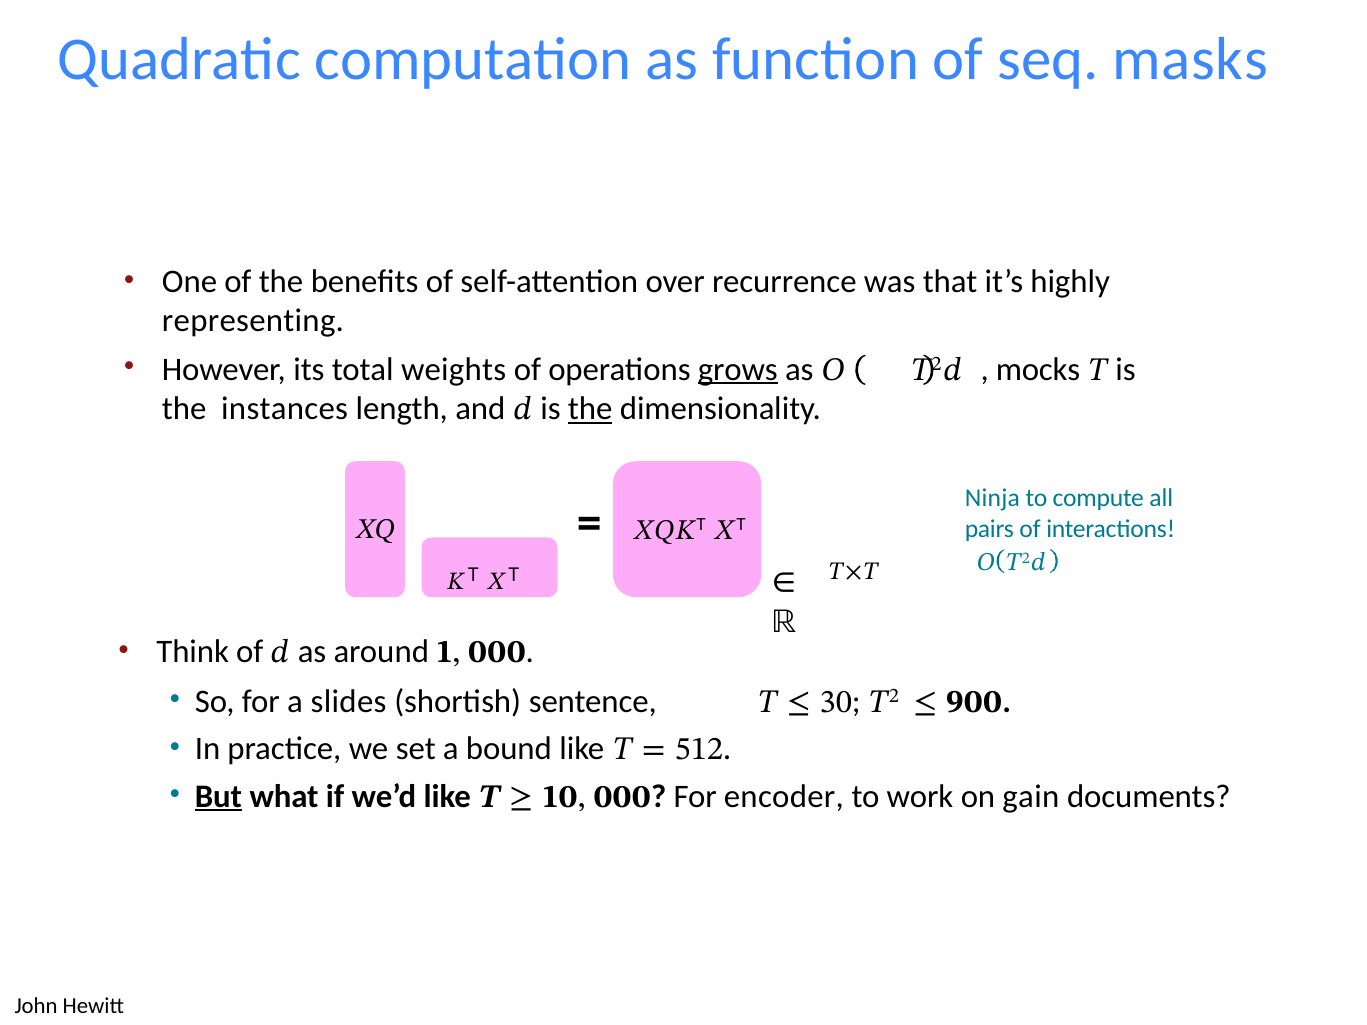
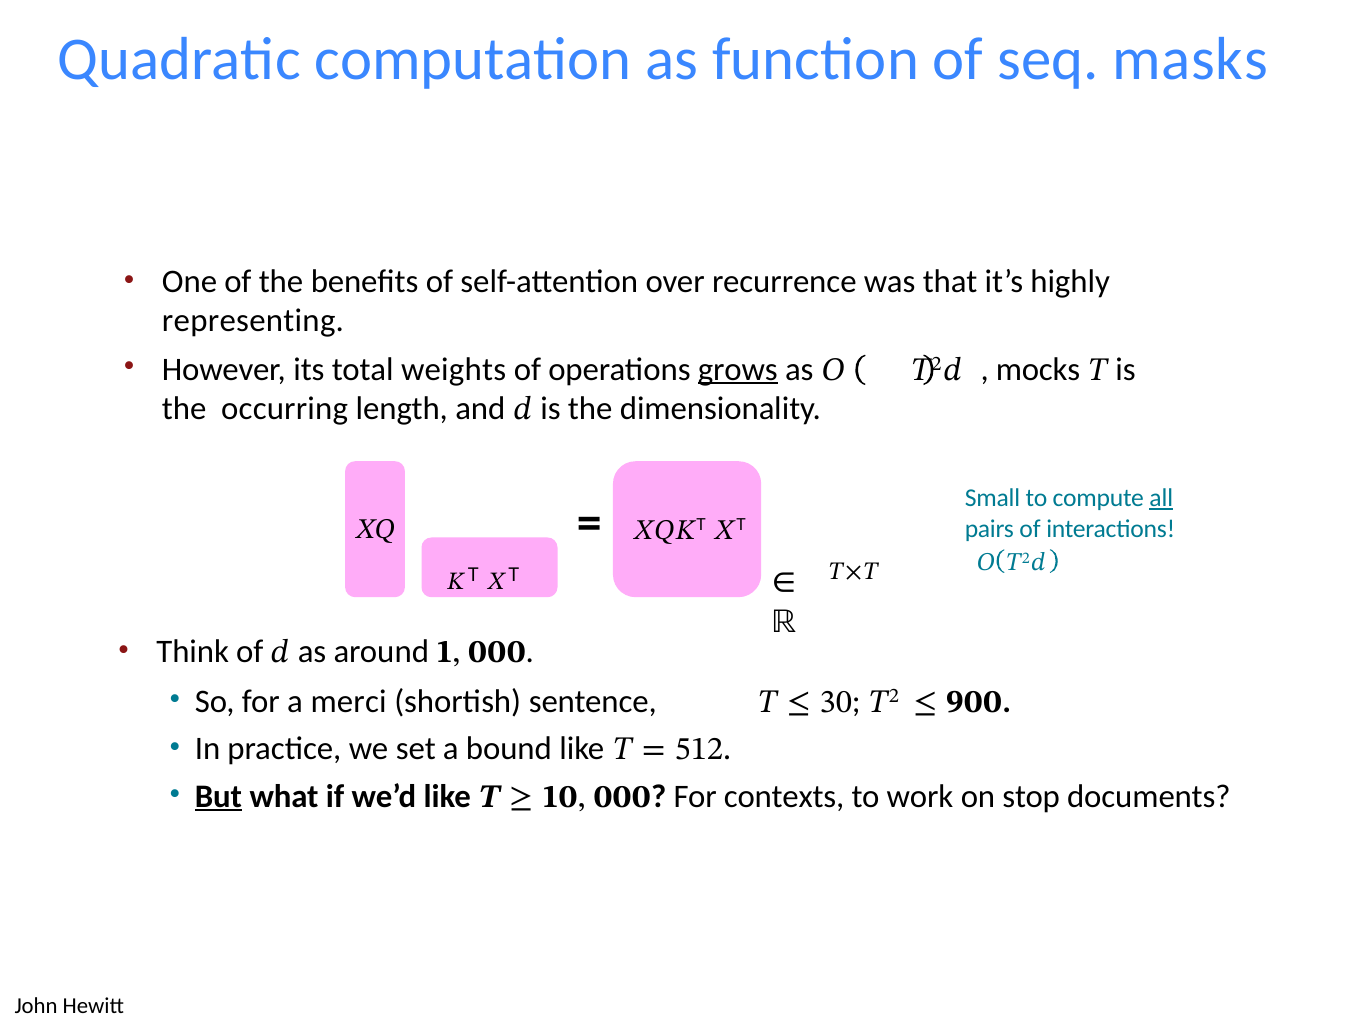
instances: instances -> occurring (285, 409)
the underline: present -> none (590, 409)
Ninja: Ninja -> Small (993, 498)
all underline: none -> present (1161, 498)
slides: slides -> merci (349, 702)
encoder: encoder -> contexts (784, 796)
gain: gain -> stop (1031, 796)
